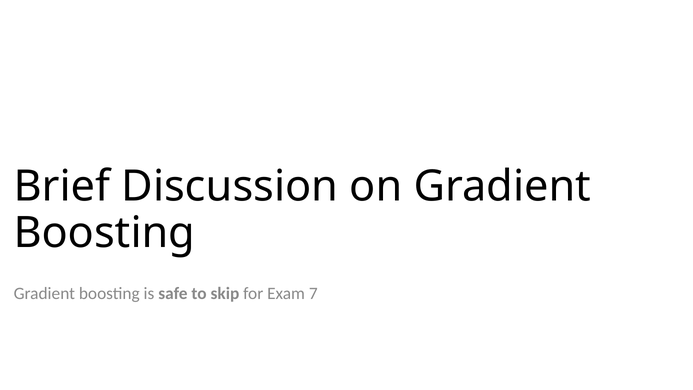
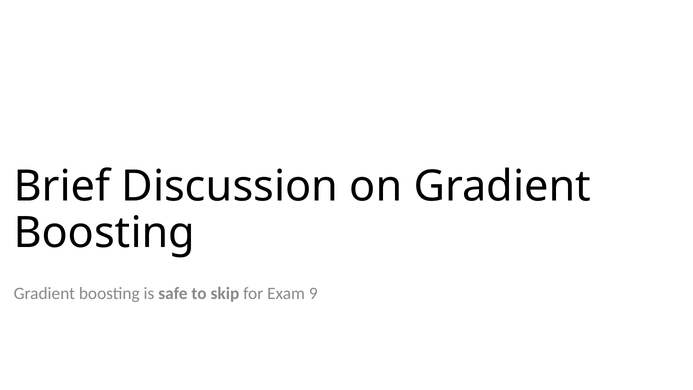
7: 7 -> 9 (313, 293)
